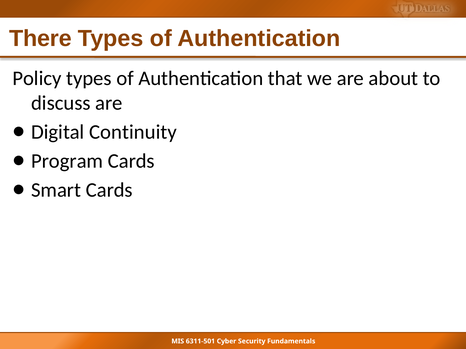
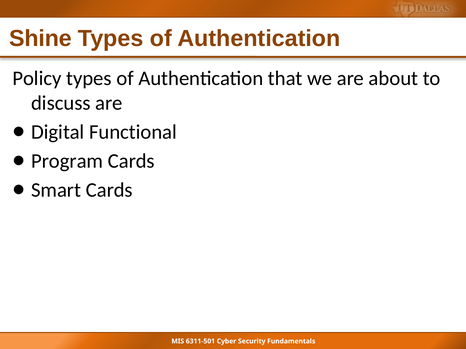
There: There -> Shine (40, 39)
Continuity: Continuity -> Functional (133, 132)
